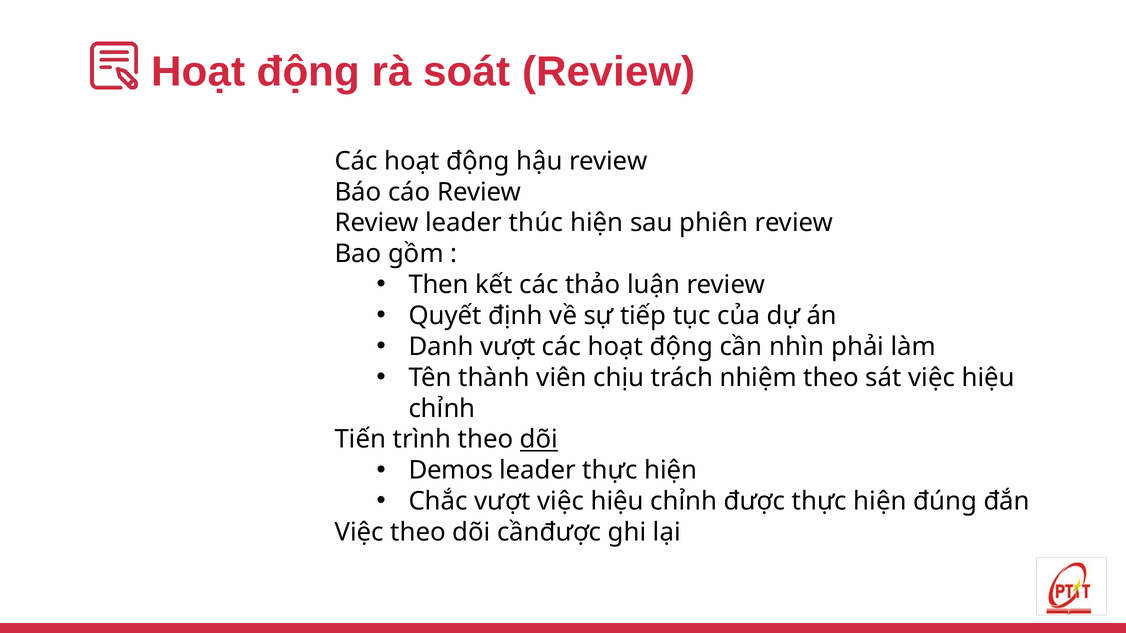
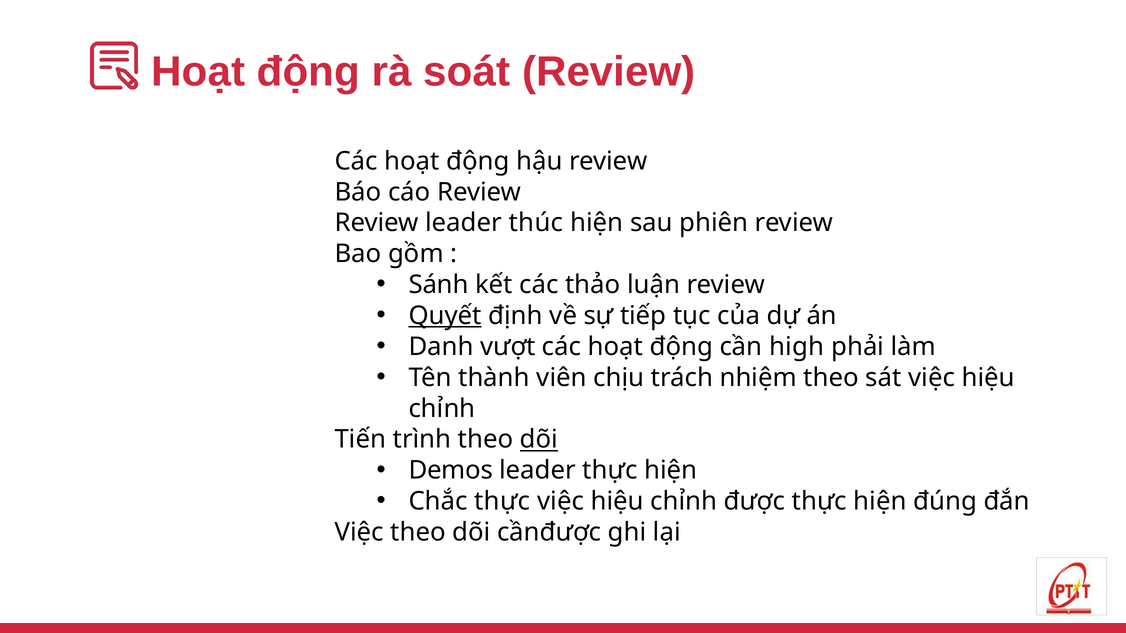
Then: Then -> Sánh (439, 285)
Quyết underline: none -> present (445, 316)
nhìn: nhìn -> high (797, 347)
Chắc vượt: vượt -> thực (502, 502)
